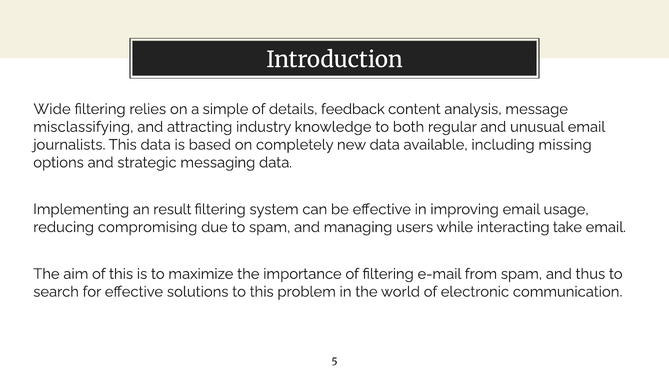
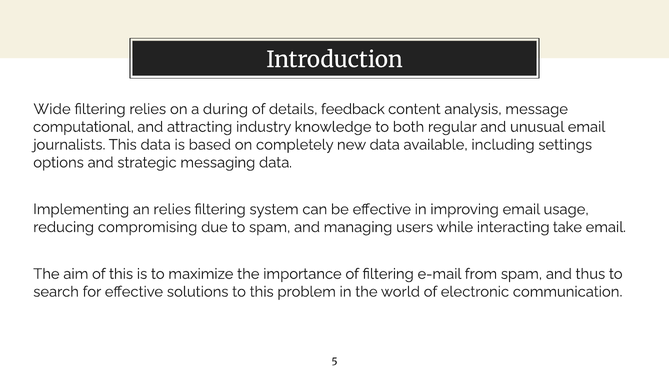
simple: simple -> during (225, 109)
misclassifying: misclassifying -> computational (83, 127)
missing: missing -> settings (565, 145)
an result: result -> relies (172, 210)
